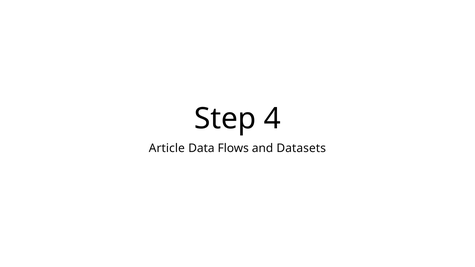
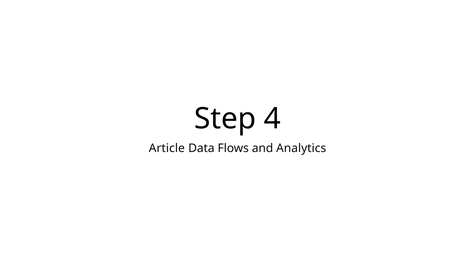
Datasets: Datasets -> Analytics (301, 148)
